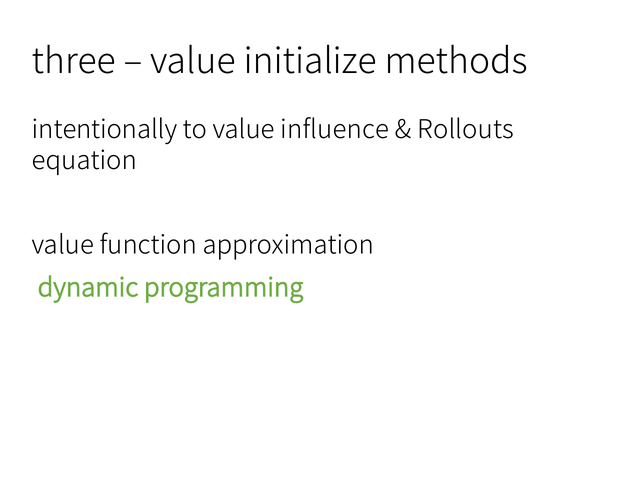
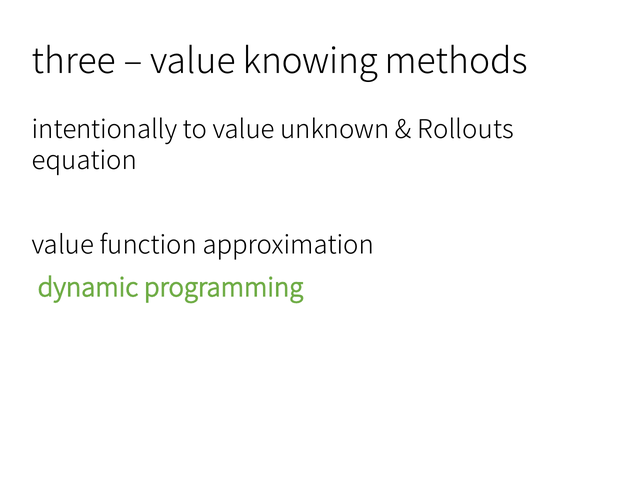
initialize: initialize -> knowing (310, 62)
influence: influence -> unknown (335, 130)
